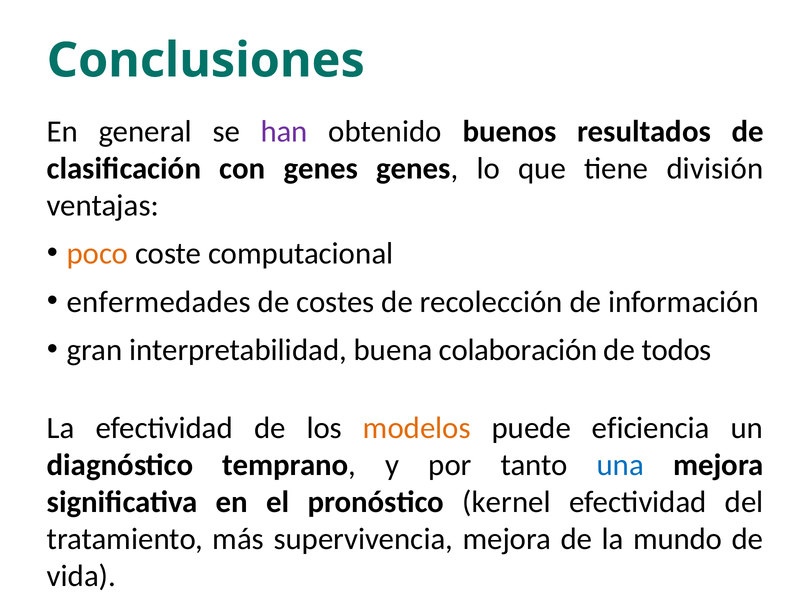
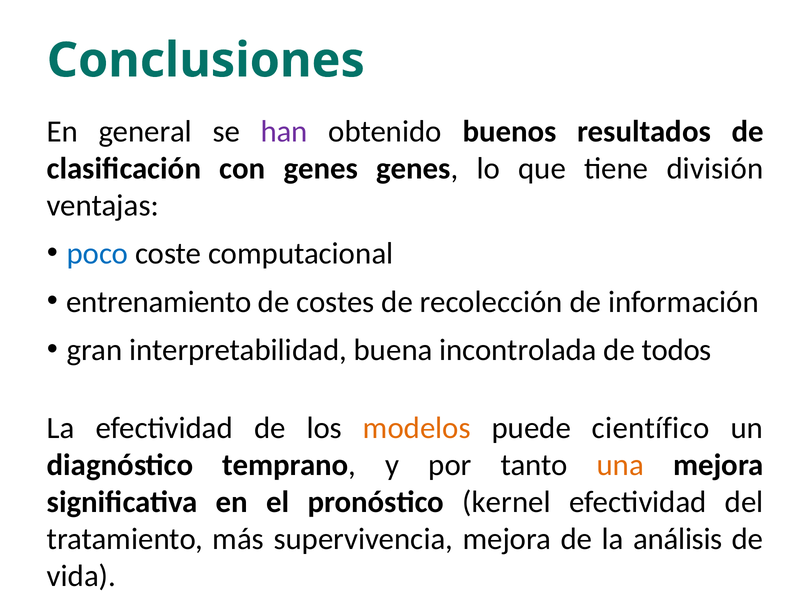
poco colour: orange -> blue (97, 254)
enfermedades: enfermedades -> entrenamiento (159, 302)
colaboración: colaboración -> incontrolada (518, 350)
eficiencia: eficiencia -> científico (651, 427)
una colour: blue -> orange (620, 465)
mundo: mundo -> análisis (678, 539)
